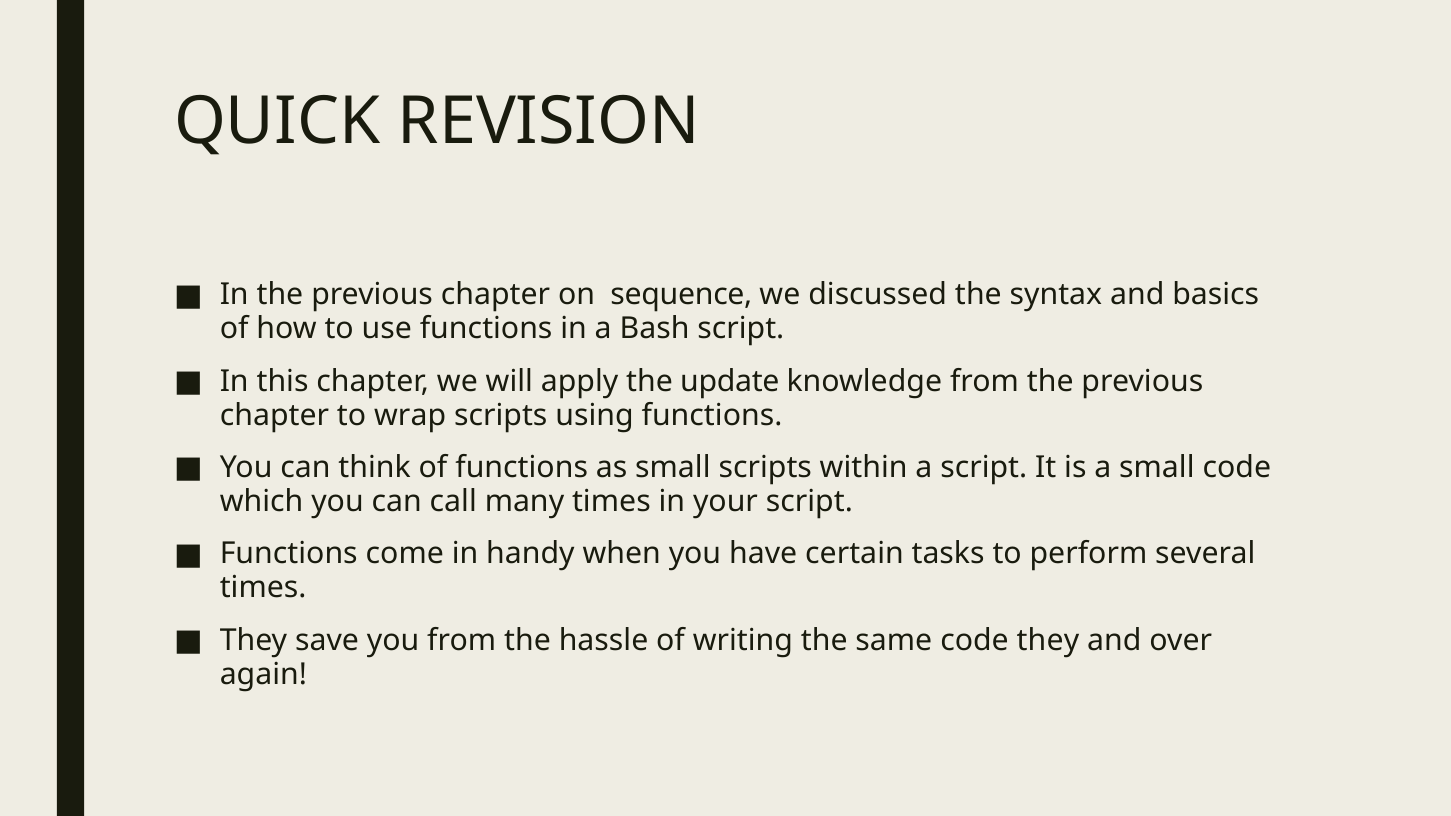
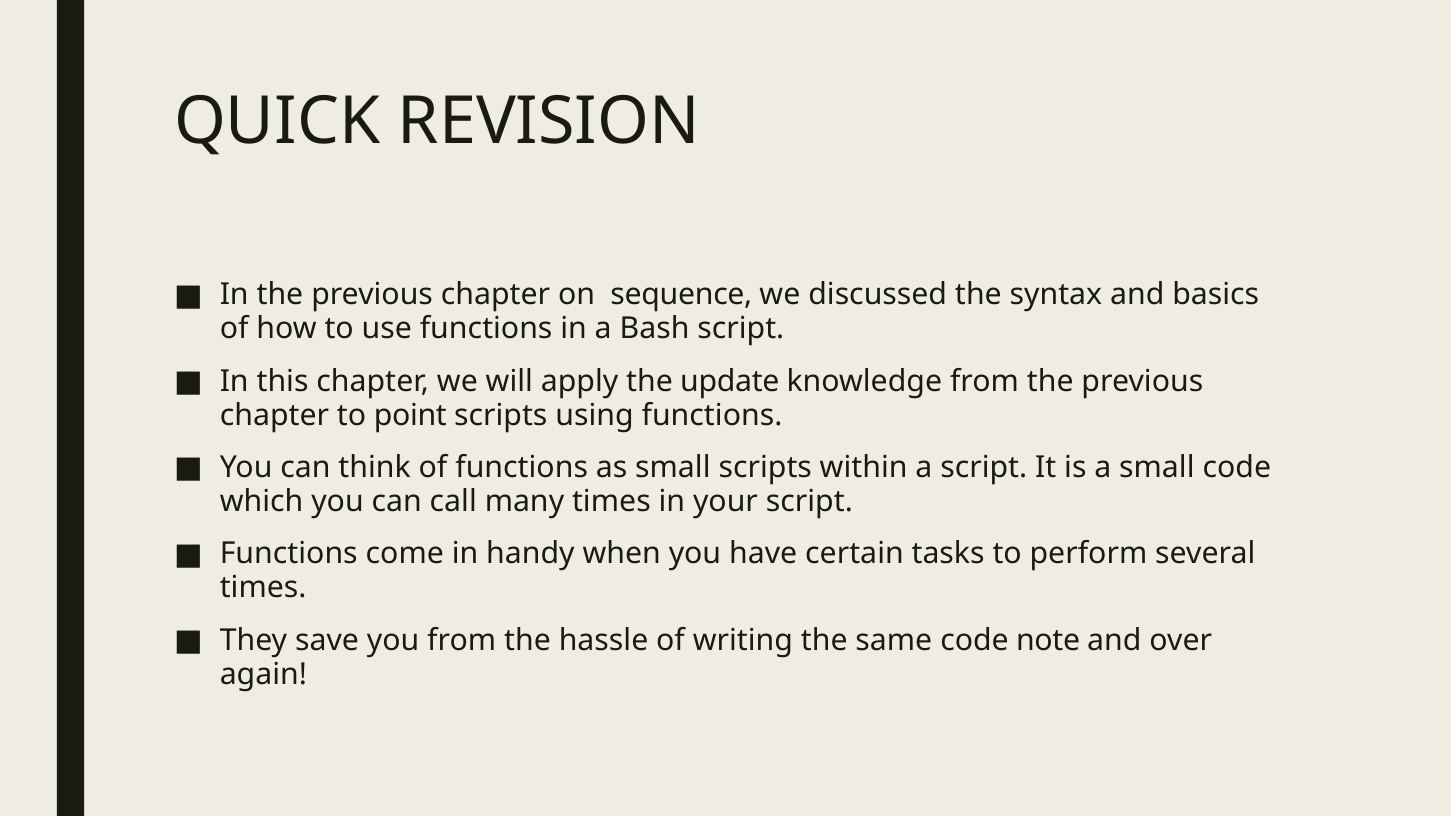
wrap: wrap -> point (410, 415)
code they: they -> note (1048, 640)
